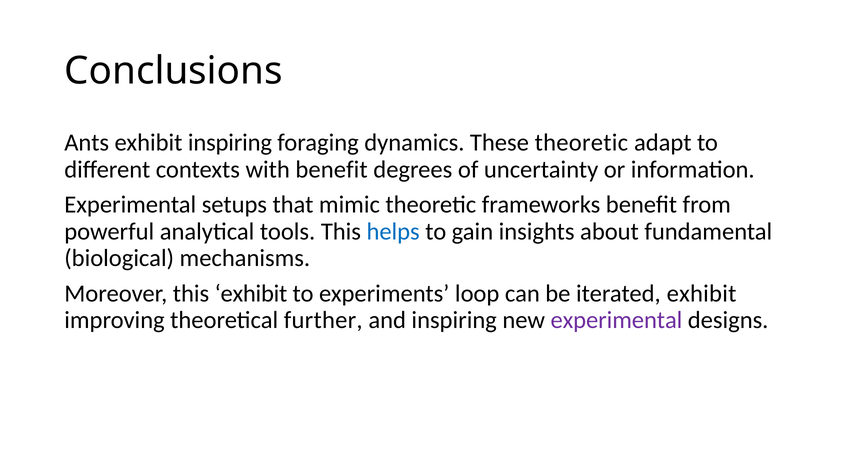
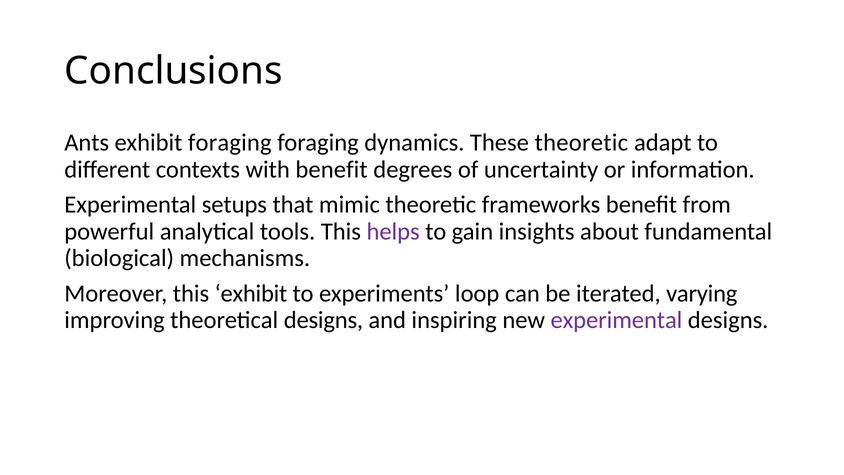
exhibit inspiring: inspiring -> foraging (230, 143)
helps colour: blue -> purple (393, 231)
iterated exhibit: exhibit -> varying (702, 293)
theoretical further: further -> designs (323, 320)
